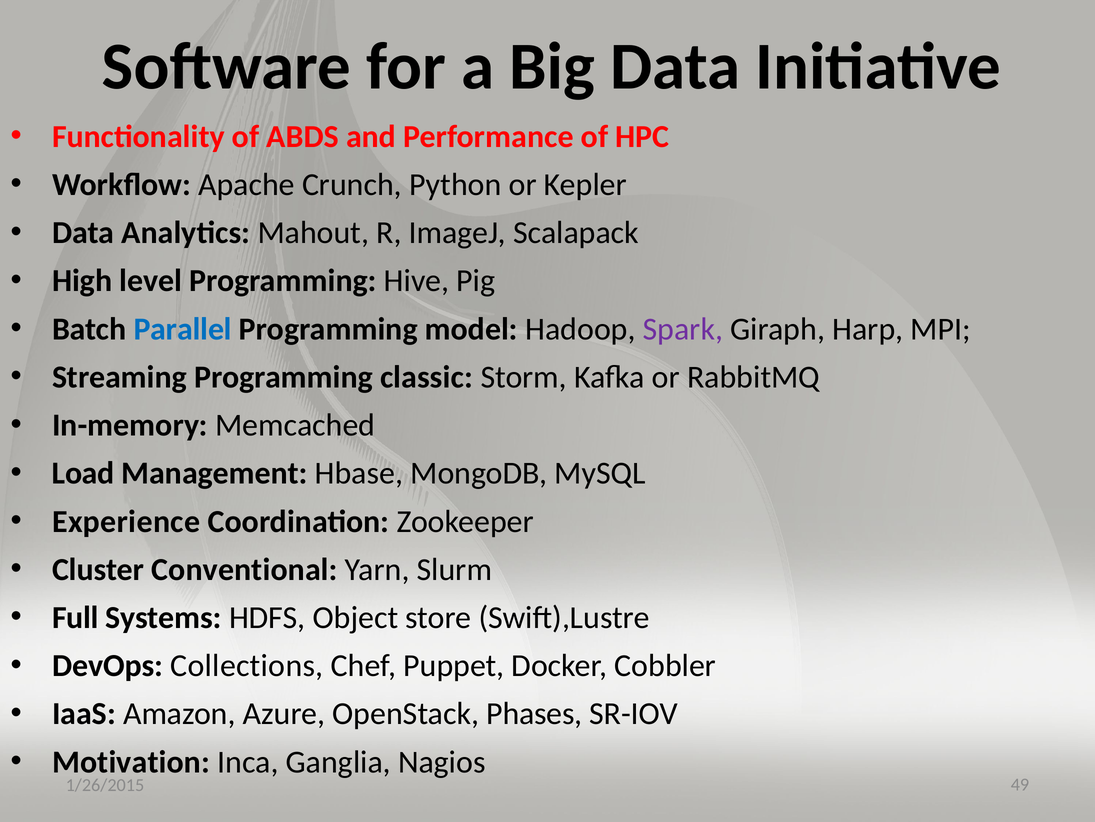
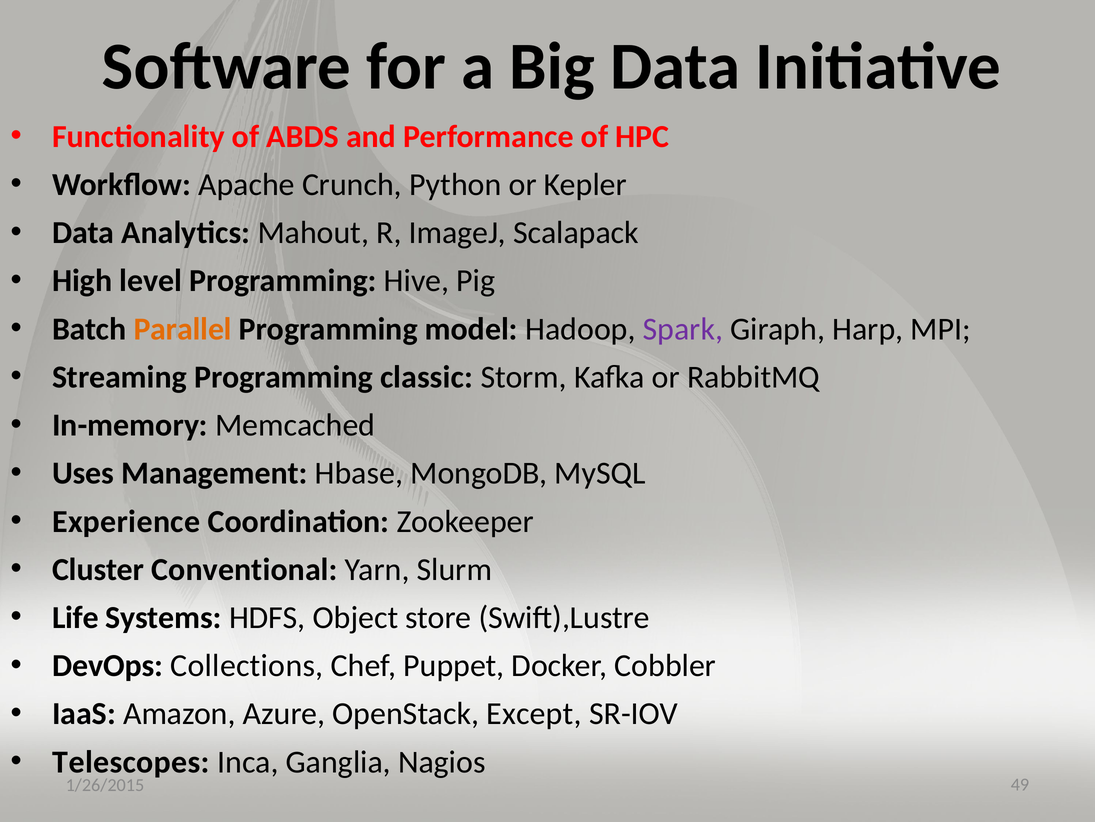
Parallel colour: blue -> orange (183, 329)
Load: Load -> Uses (83, 473)
Full: Full -> Life (75, 617)
Phases: Phases -> Except (534, 713)
Motivation: Motivation -> Telescopes (131, 761)
